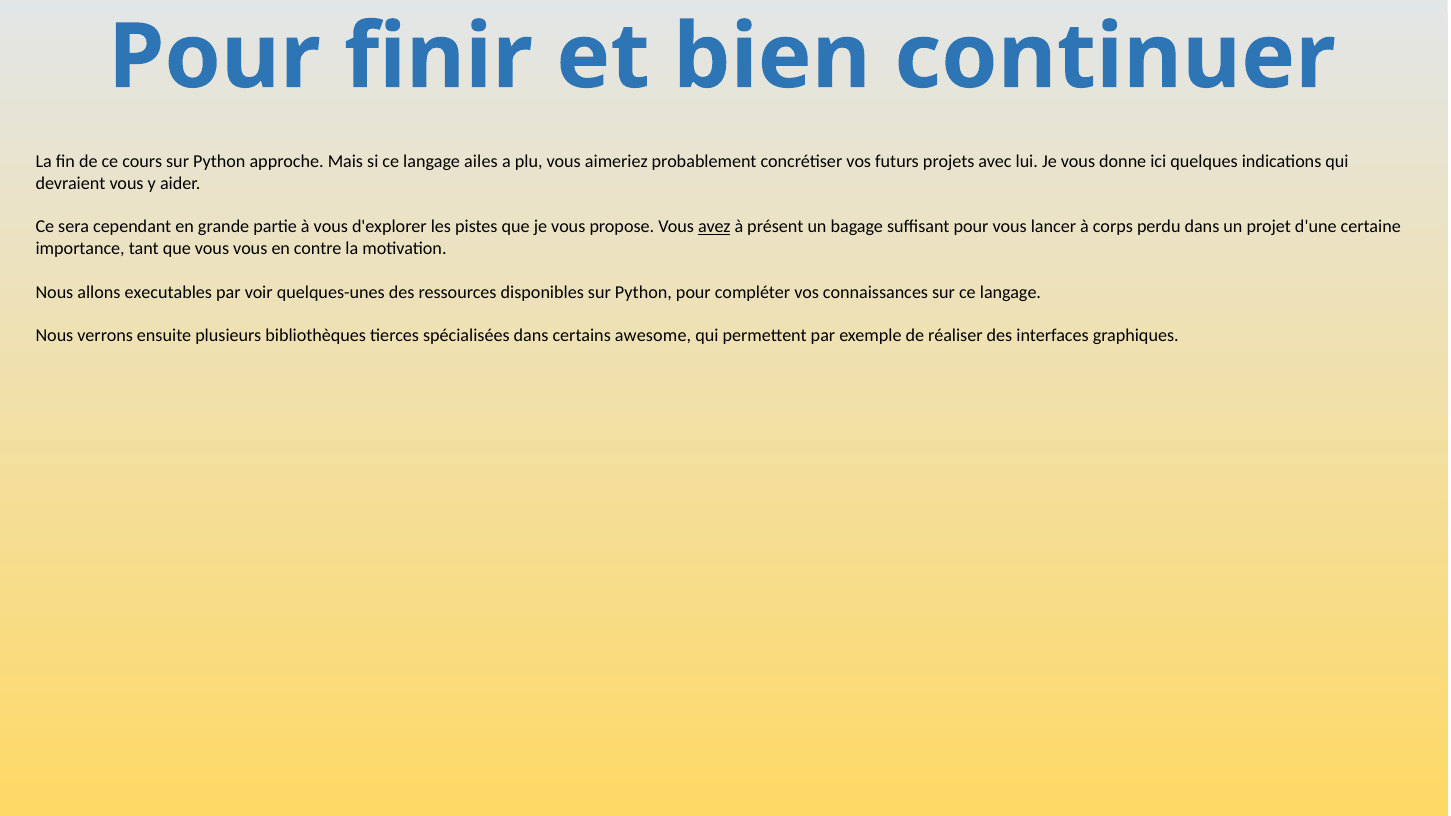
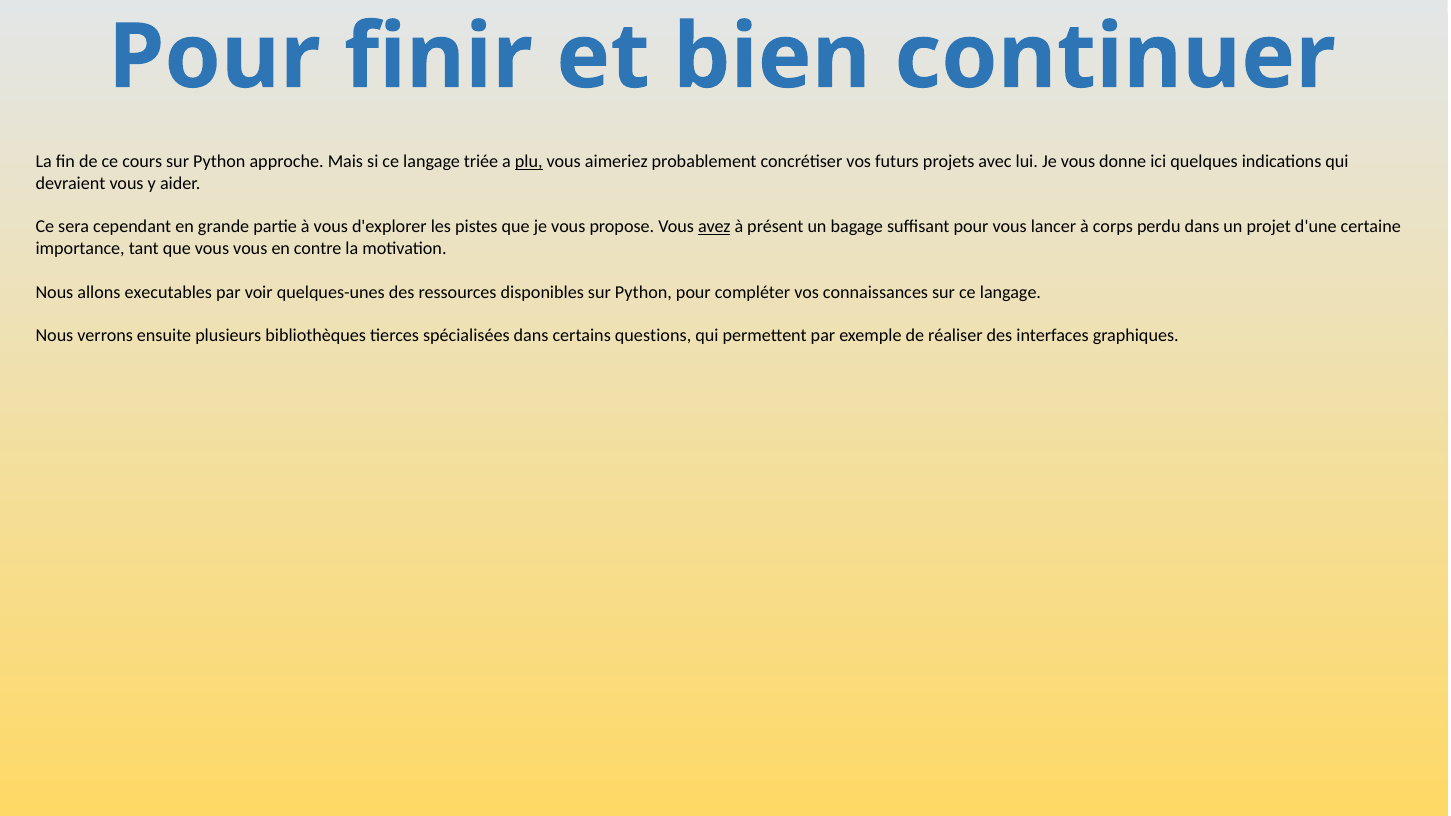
ailes: ailes -> triée (481, 162)
plu underline: none -> present (529, 162)
awesome: awesome -> questions (653, 336)
